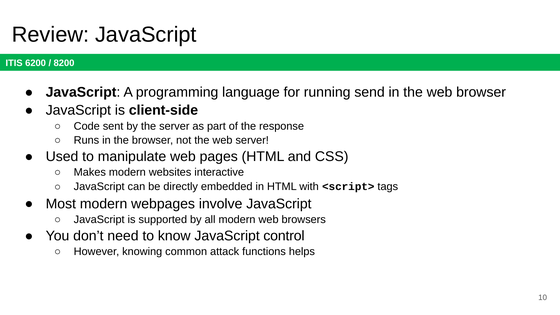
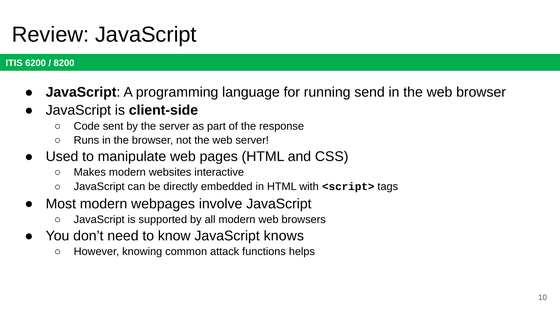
control: control -> knows (284, 236)
